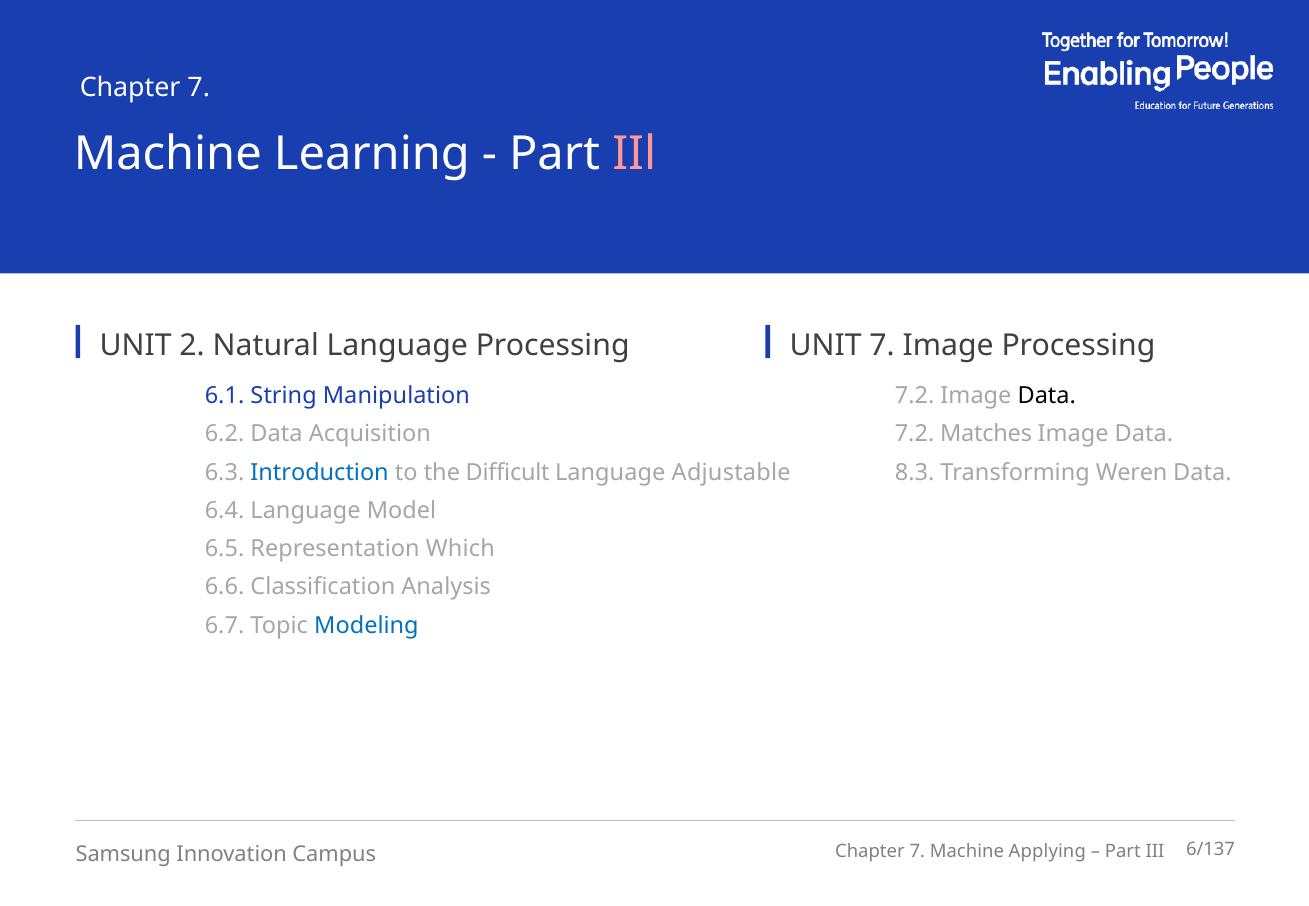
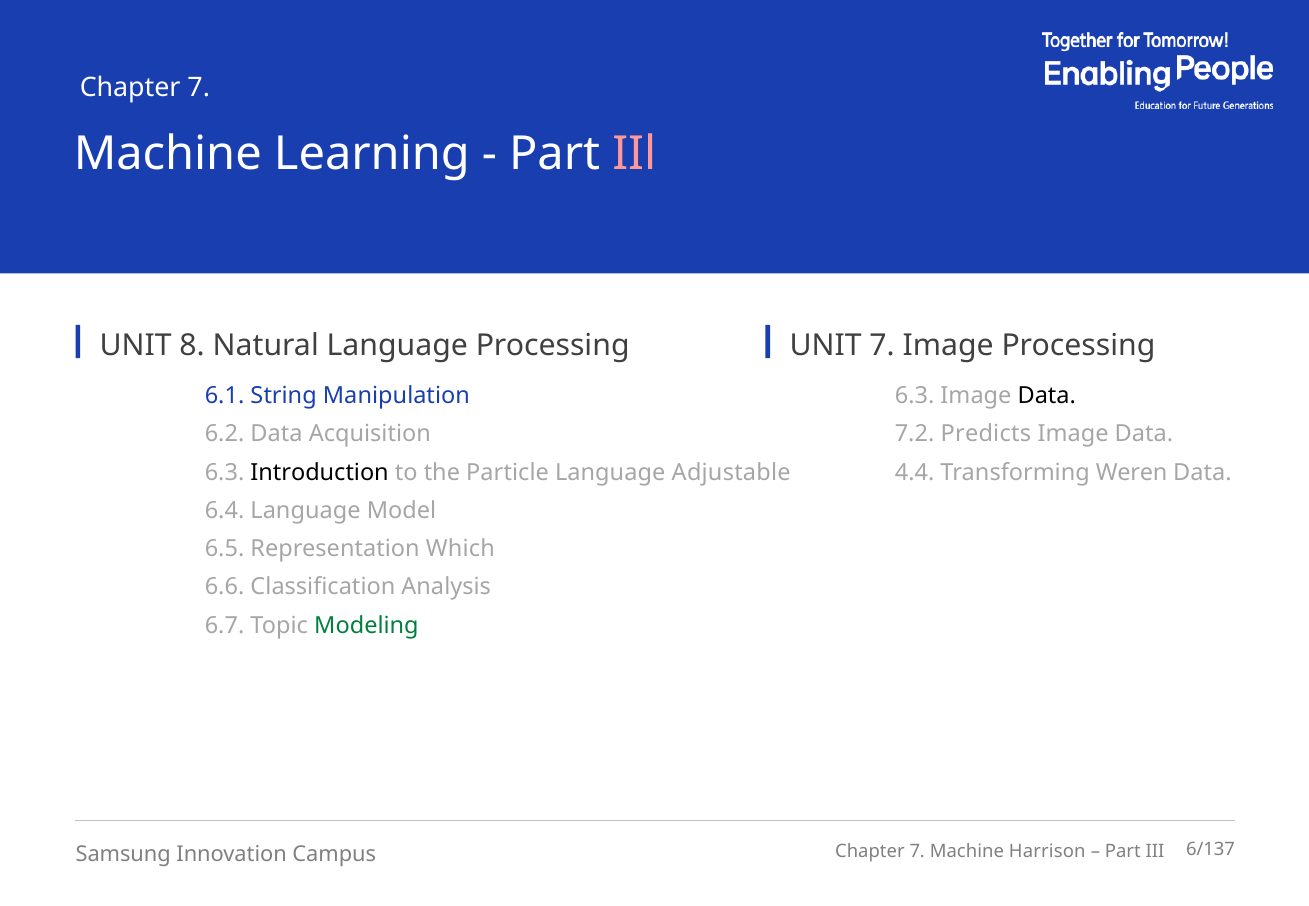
2: 2 -> 8 (192, 346)
7.2: 7.2 -> 6.3 (915, 396)
Matches: Matches -> Predicts (986, 434)
Introduction colour: blue -> black (320, 473)
Difficult: Difficult -> Particle (508, 473)
8.3: 8.3 -> 4.4 (915, 473)
Modeling colour: blue -> green (366, 626)
Applying: Applying -> Harrison (1047, 852)
